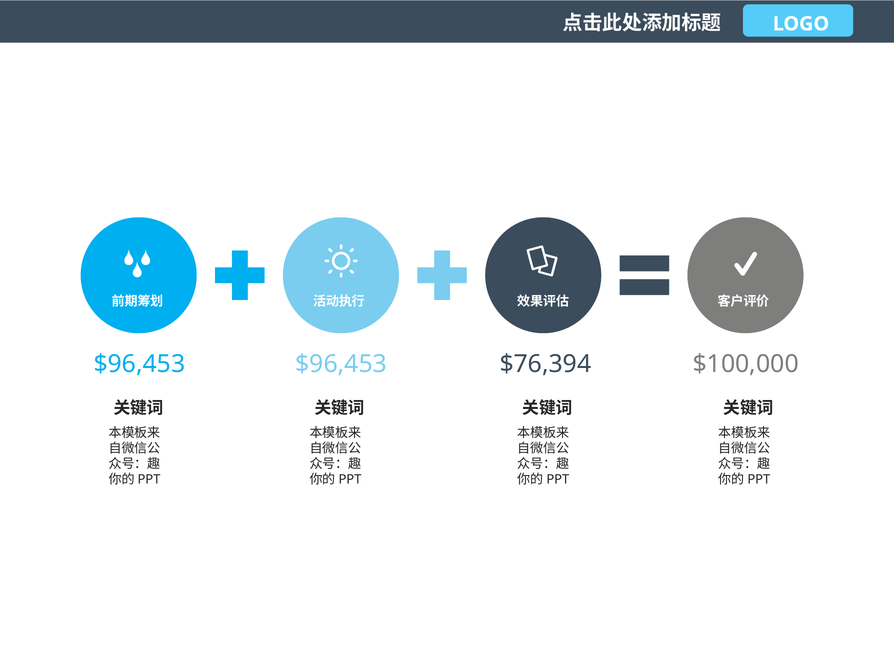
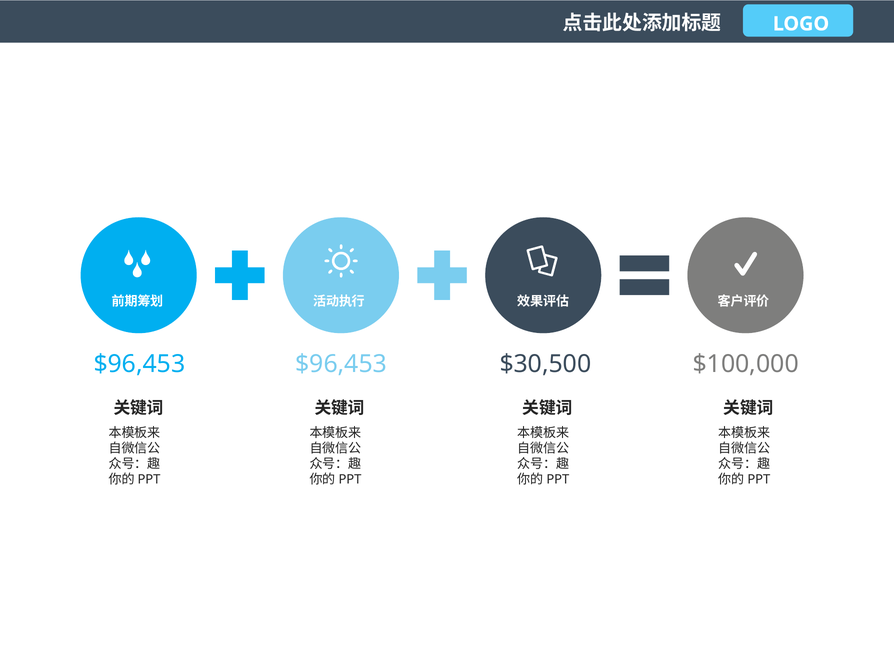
$76,394: $76,394 -> $30,500 (545, 364)
